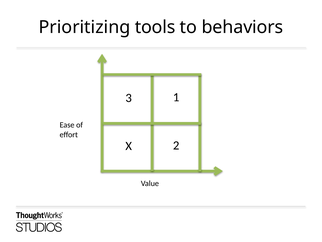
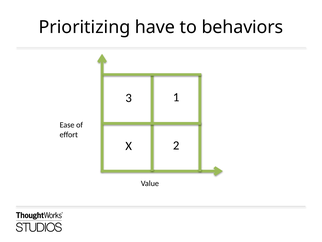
tools: tools -> have (155, 27)
